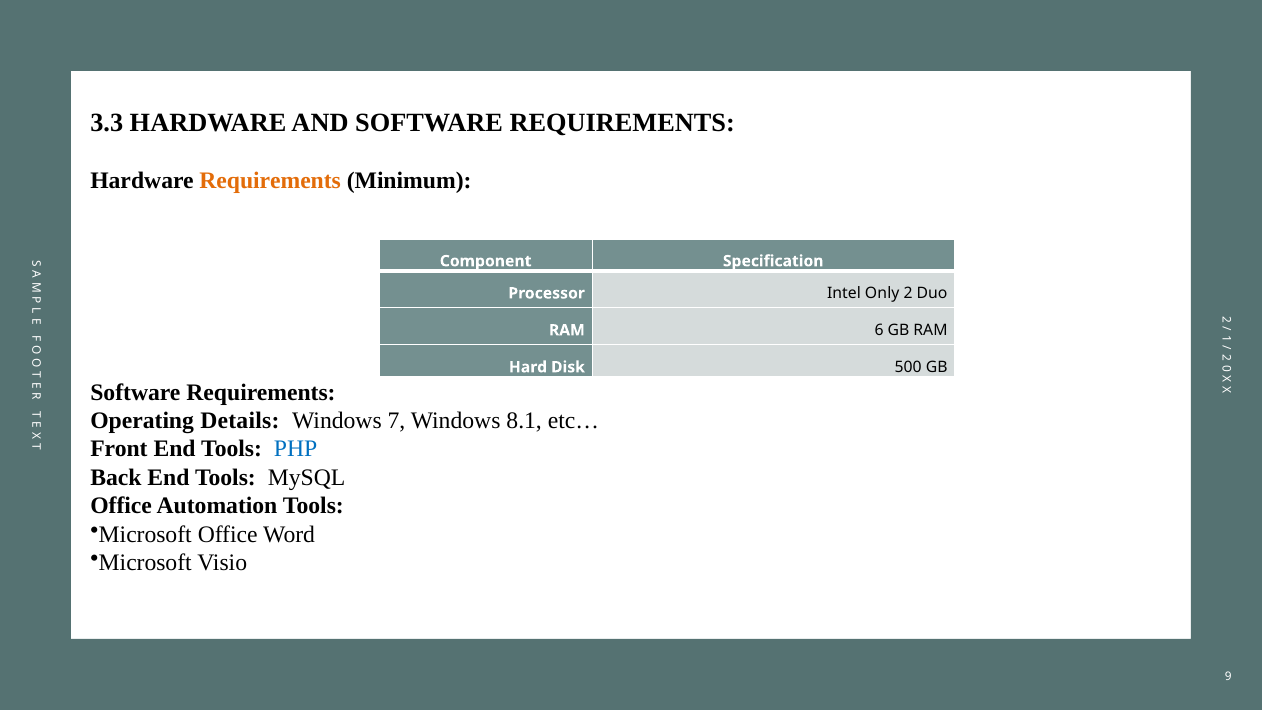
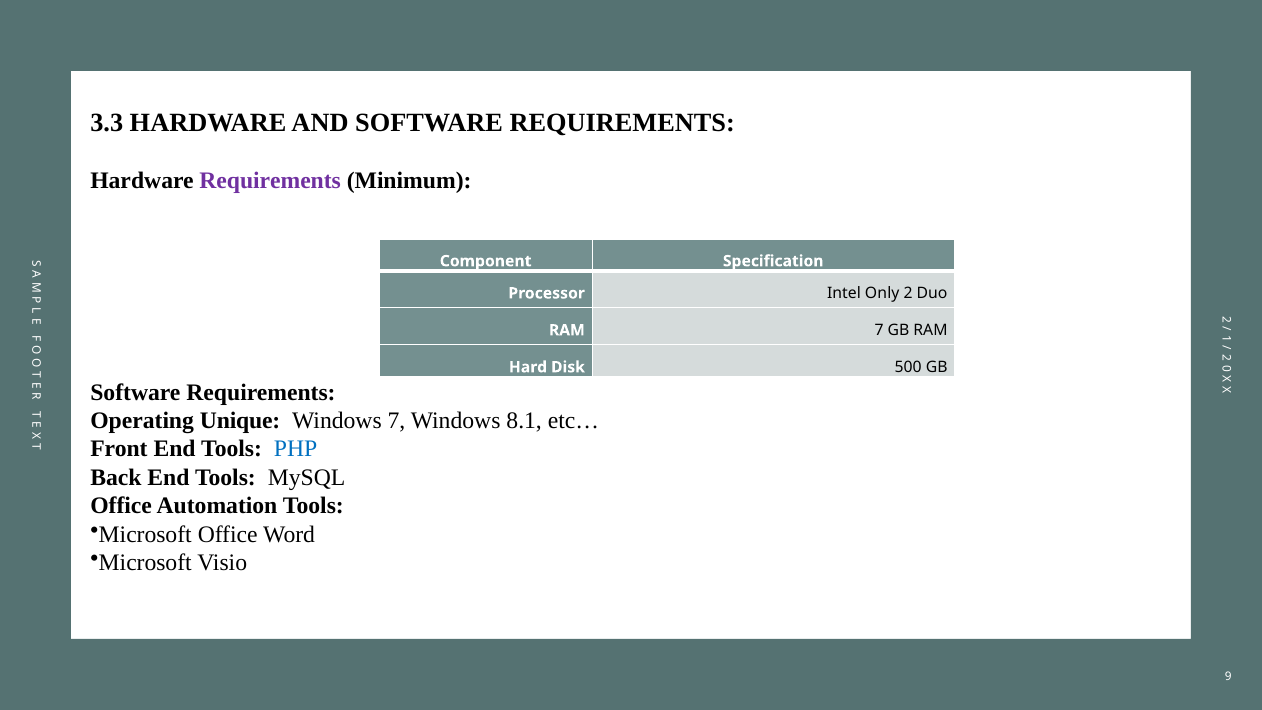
Requirements colour: orange -> purple (270, 181)
RAM 6: 6 -> 7 (879, 330)
Details: Details -> Unique (240, 421)
